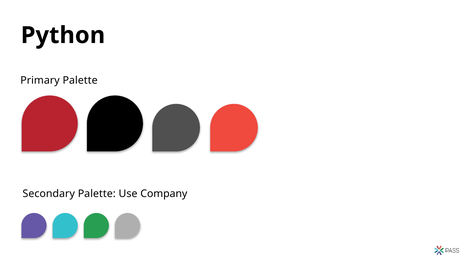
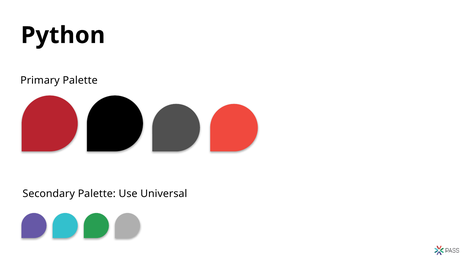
Company: Company -> Universal (164, 194)
